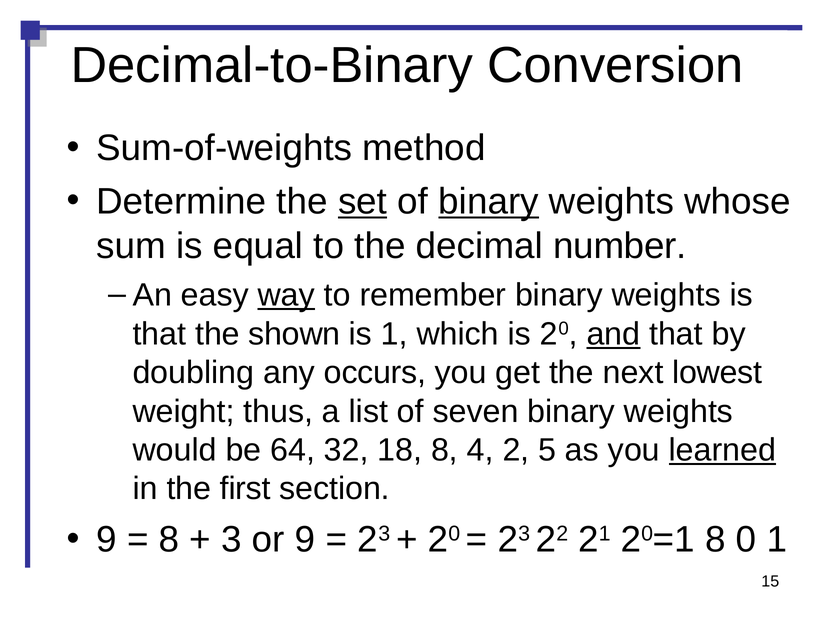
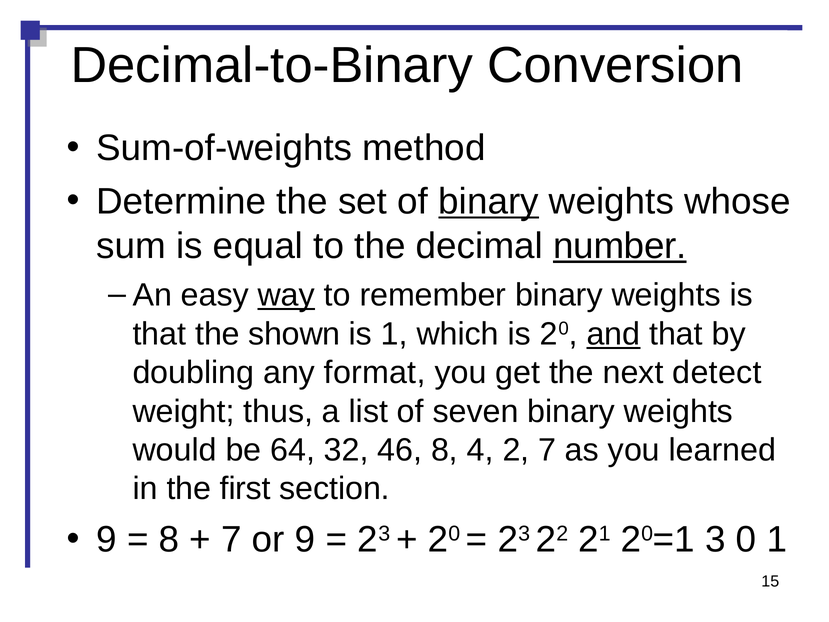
set underline: present -> none (363, 202)
number underline: none -> present (620, 246)
occurs: occurs -> format (375, 372)
lowest: lowest -> detect (717, 372)
18: 18 -> 46 (400, 450)
2 5: 5 -> 7 (547, 450)
learned underline: present -> none (722, 450)
3: 3 -> 7 (231, 540)
20=1 8: 8 -> 3 (715, 540)
